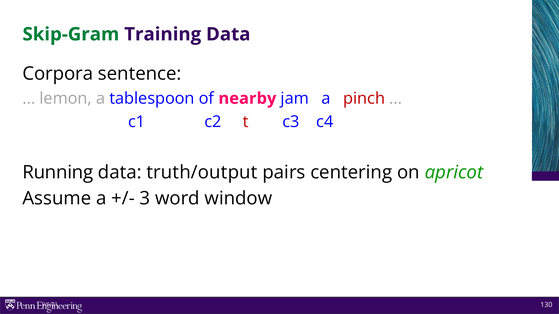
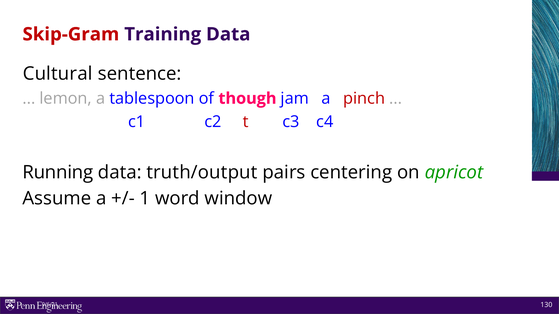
Skip-Gram colour: green -> red (71, 34)
Corpora: Corpora -> Cultural (58, 74)
nearby: nearby -> though (247, 99)
3: 3 -> 1 (145, 199)
